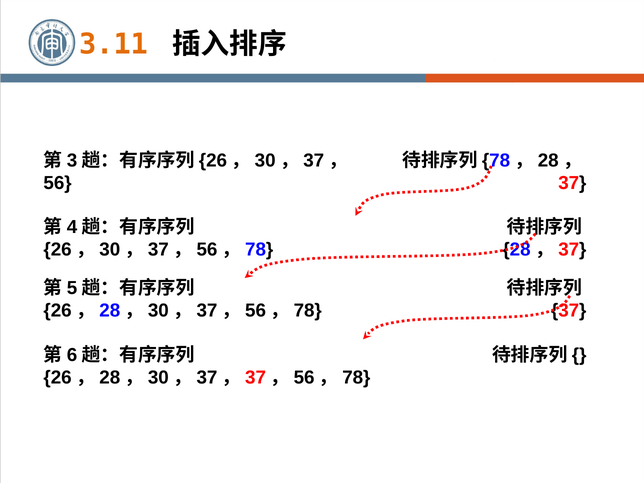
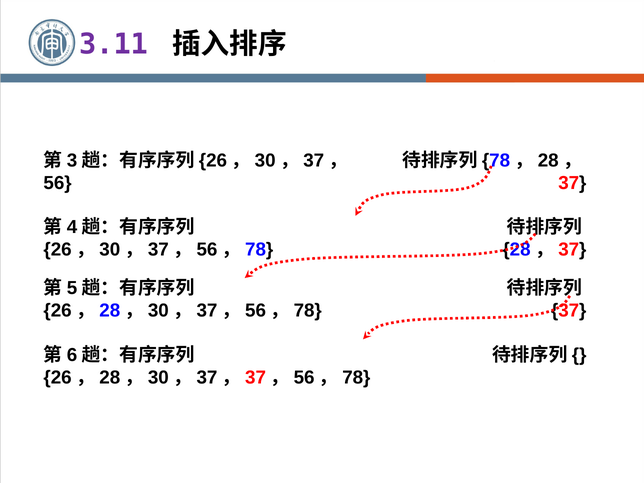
3.11 colour: orange -> purple (114, 44)
